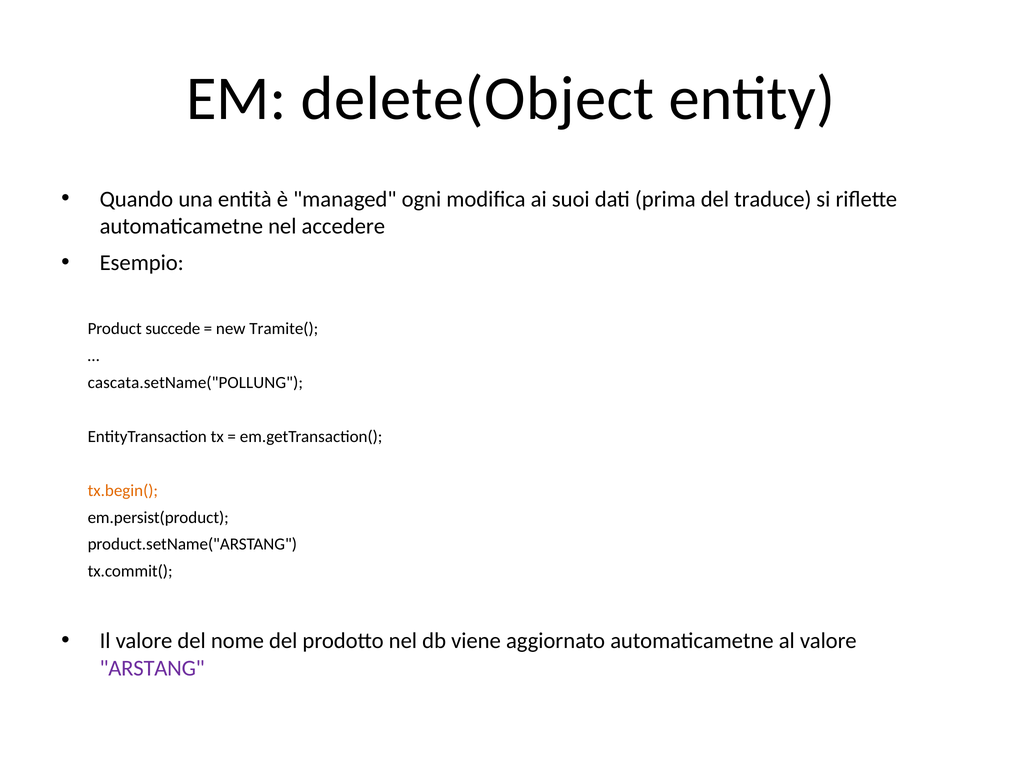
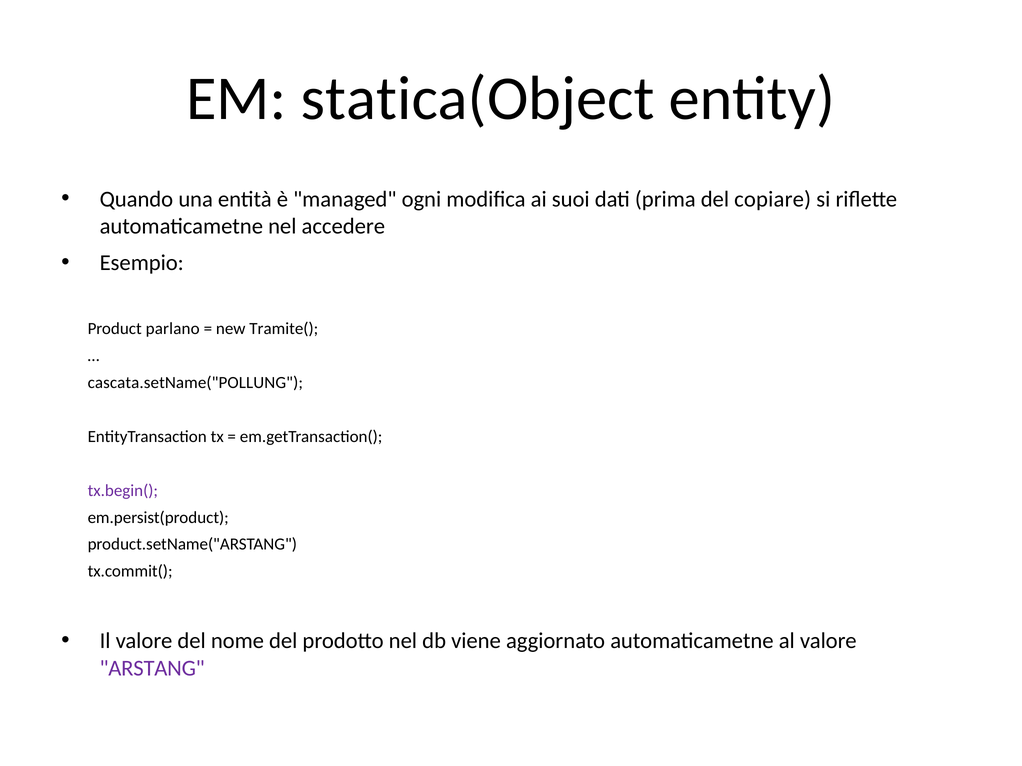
delete(Object: delete(Object -> statica(Object (478, 99)
traduce: traduce -> copiare (773, 199)
succede: succede -> parlano (173, 329)
tx.begin( colour: orange -> purple (123, 491)
